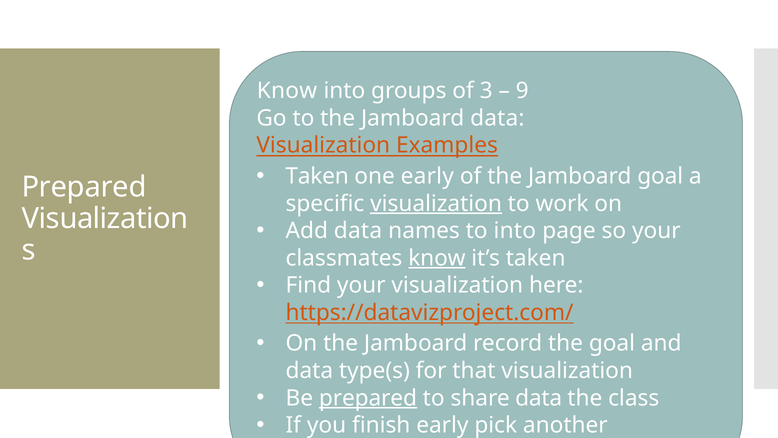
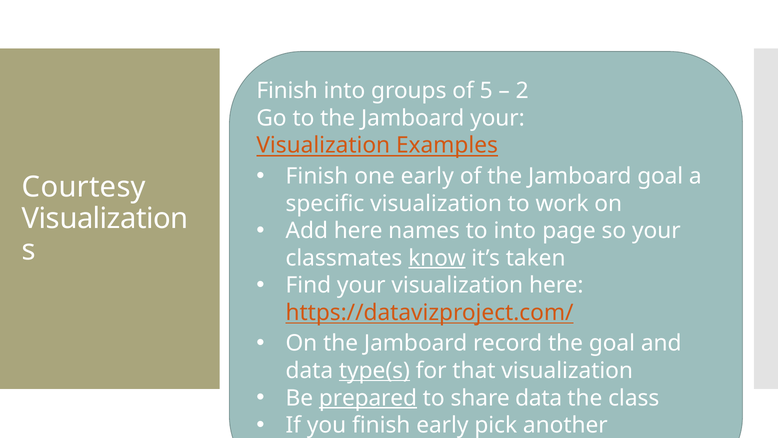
Know: Know -> Finish (287, 91)
3: 3 -> 5 (486, 91)
9: 9 -> 2 (522, 91)
Jamboard data: data -> your (497, 118)
Taken: Taken -> Finish (317, 176)
Prepared: Prepared -> Courtesy (84, 187)
visualization underline: present -> none (436, 203)
Add data: data -> here (358, 231)
type(s underline: none -> present (374, 370)
